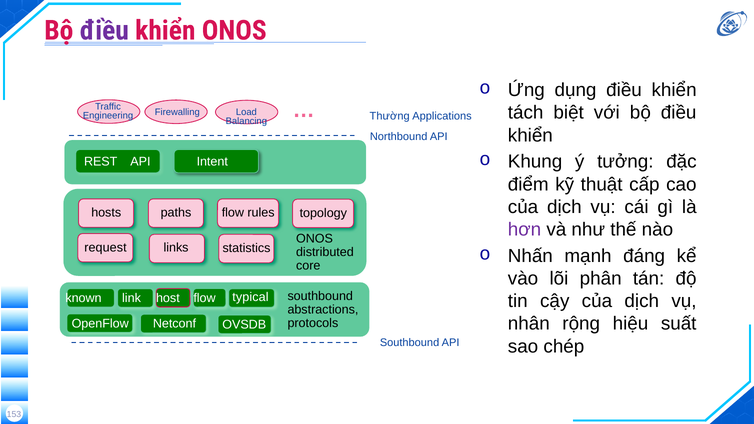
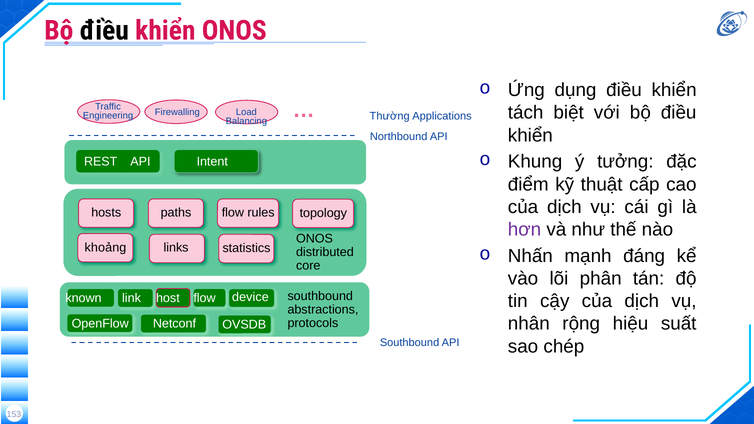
điều colour: purple -> black (104, 31)
request: request -> khoảng (105, 247)
typical: typical -> device (250, 297)
